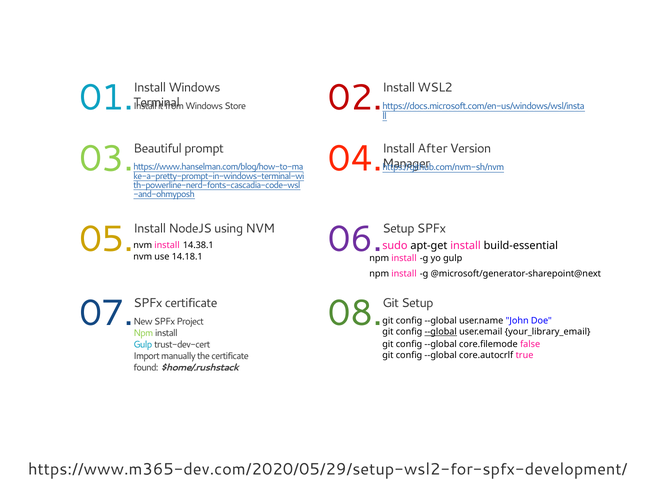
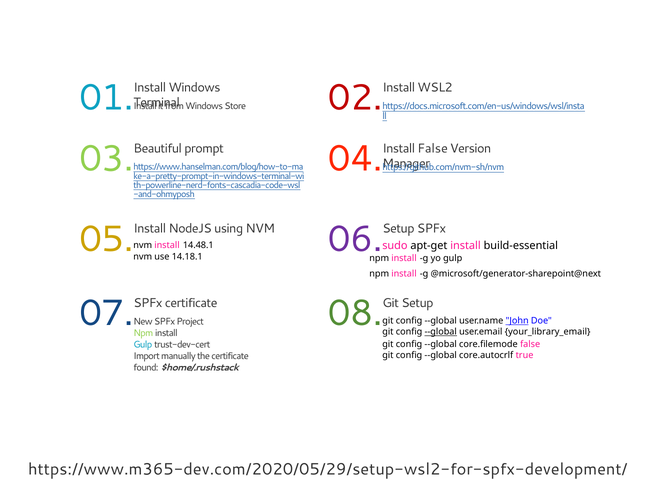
After: After -> False (433, 148)
14.38.1: 14.38.1 -> 14.48.1 (198, 245)
John underline: none -> present (517, 321)
